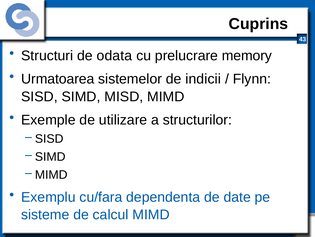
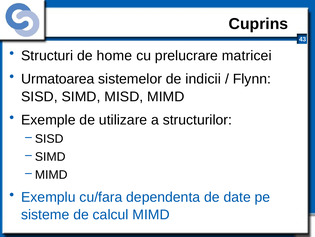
odata: odata -> home (114, 55)
memory: memory -> matricei (247, 55)
